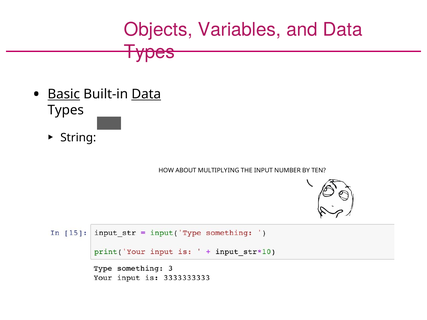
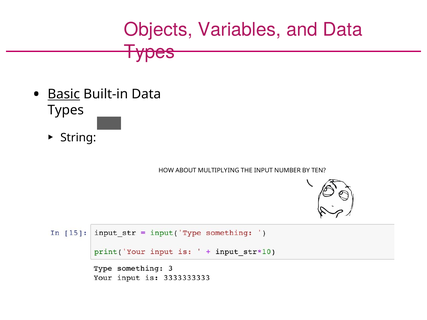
Data underline: present -> none (146, 94)
